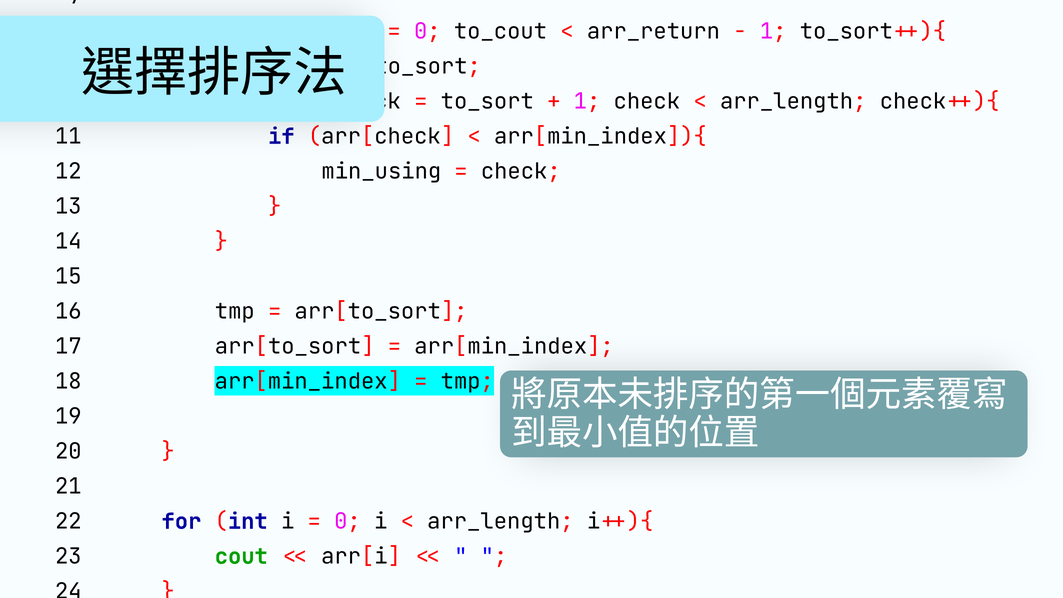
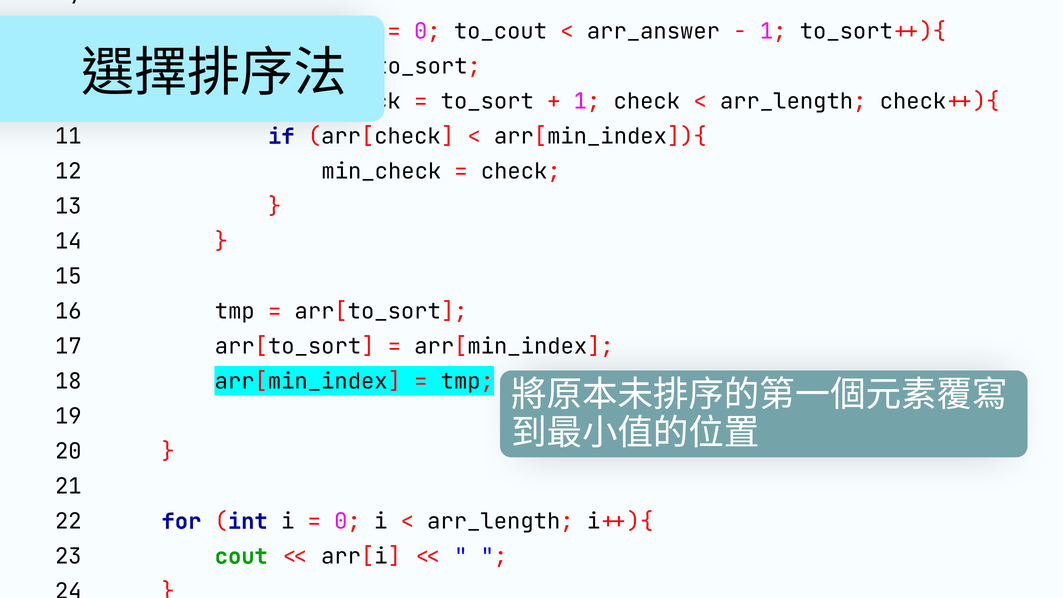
arr_return: arr_return -> arr_answer (653, 31)
min_using: min_using -> min_check (381, 171)
